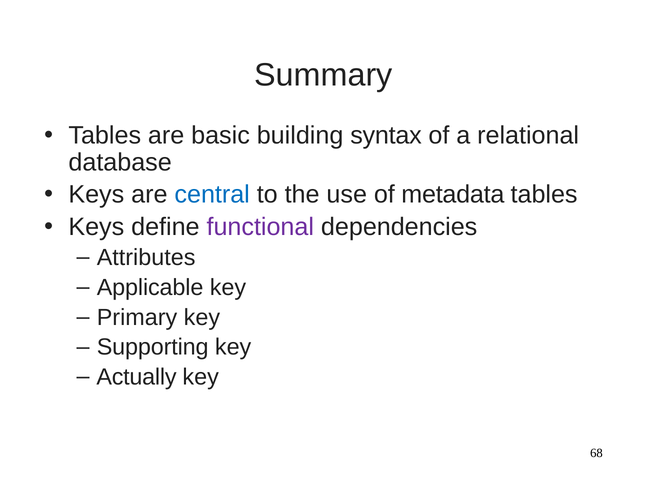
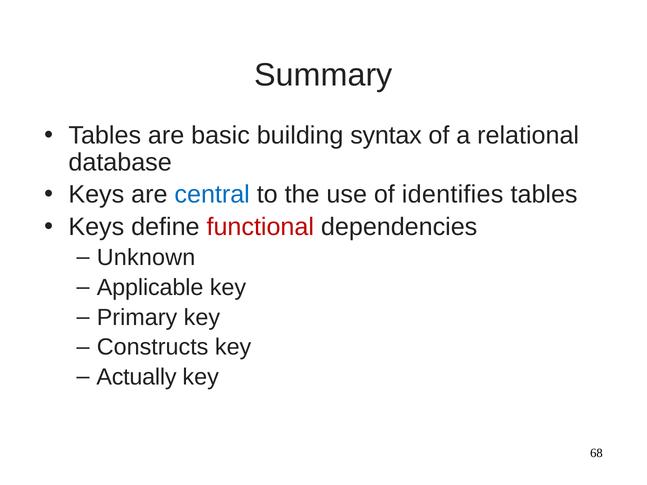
metadata: metadata -> identifies (453, 195)
functional colour: purple -> red (260, 227)
Attributes: Attributes -> Unknown (146, 258)
Supporting: Supporting -> Constructs (153, 347)
